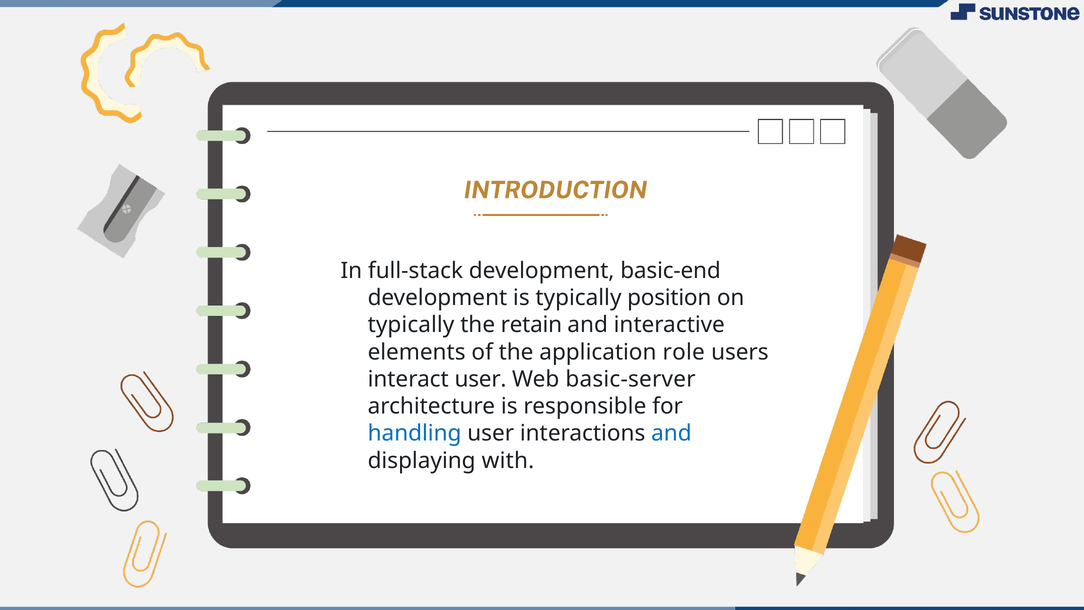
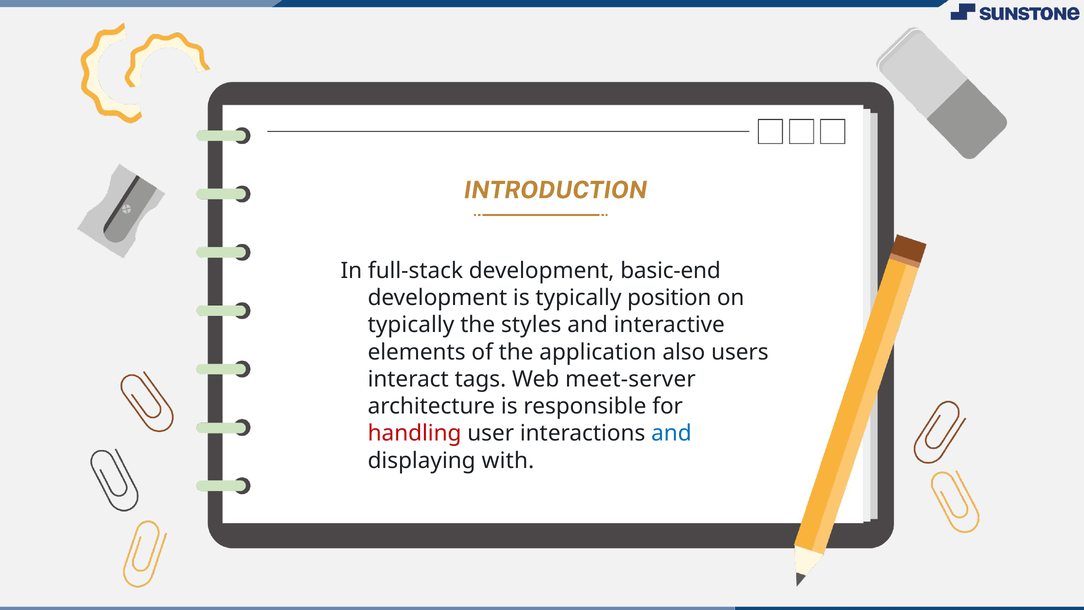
retain: retain -> styles (531, 325)
role: role -> also (684, 352)
interact user: user -> tags (480, 379)
basic-server: basic-server -> meet-server (630, 379)
handling colour: blue -> red (415, 433)
